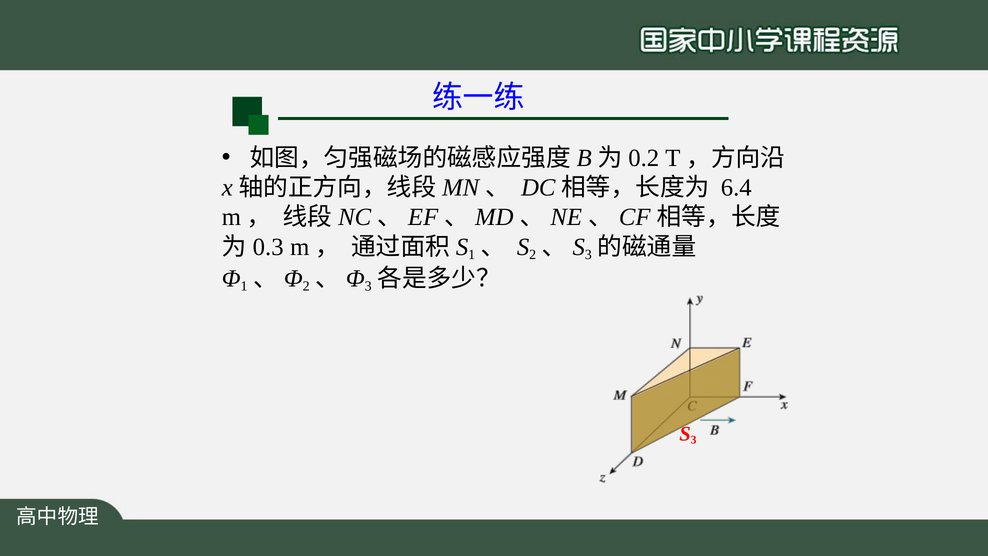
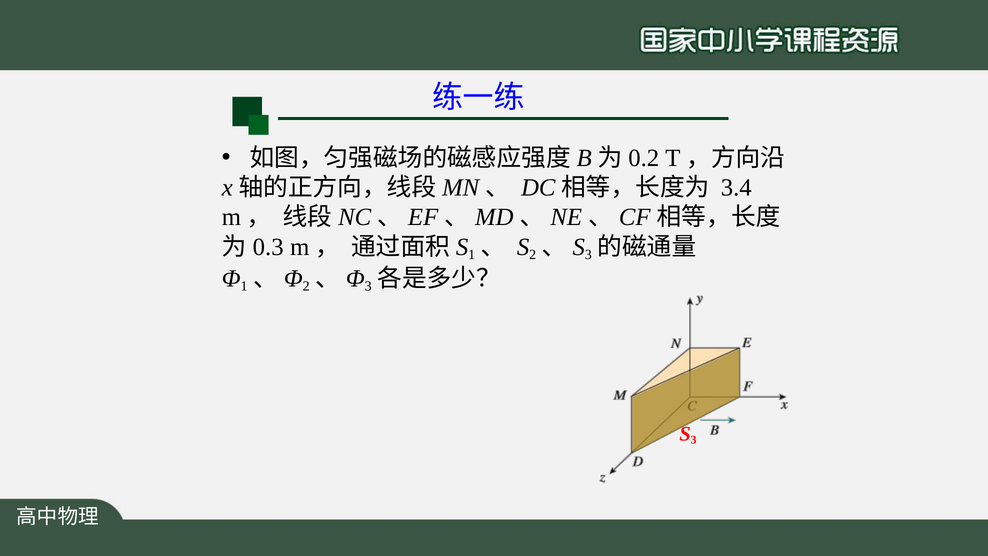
6.4: 6.4 -> 3.4 (736, 187)
